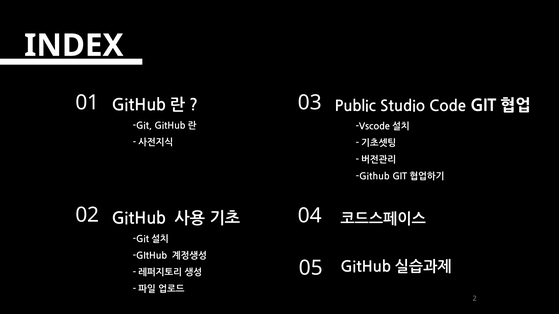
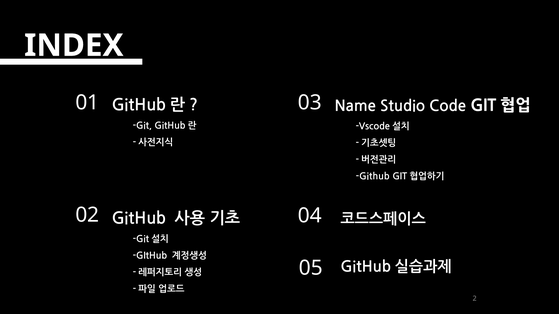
Public: Public -> Name (355, 106)
